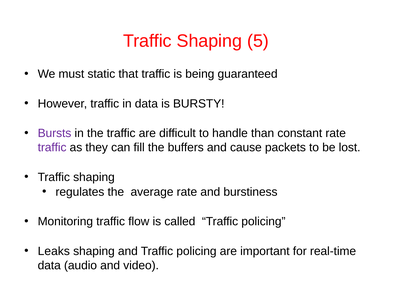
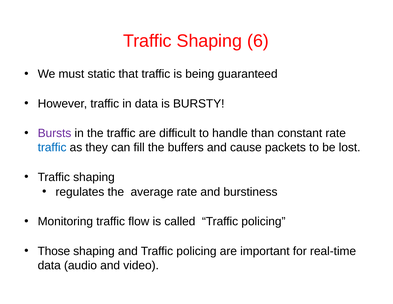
5: 5 -> 6 (258, 41)
traffic colour: purple -> blue (52, 147)
Leaks: Leaks -> Those (54, 251)
